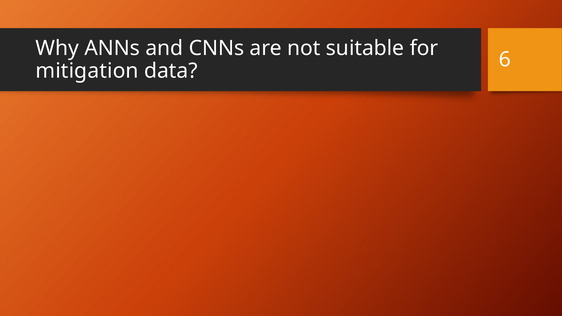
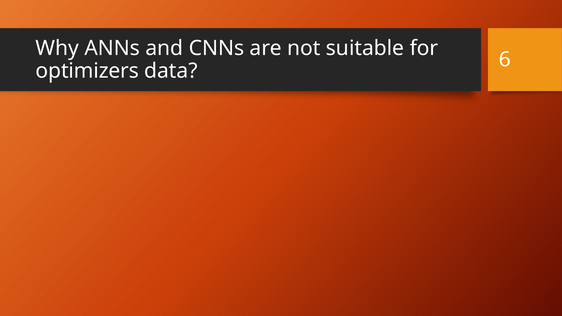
mitigation: mitigation -> optimizers (87, 71)
